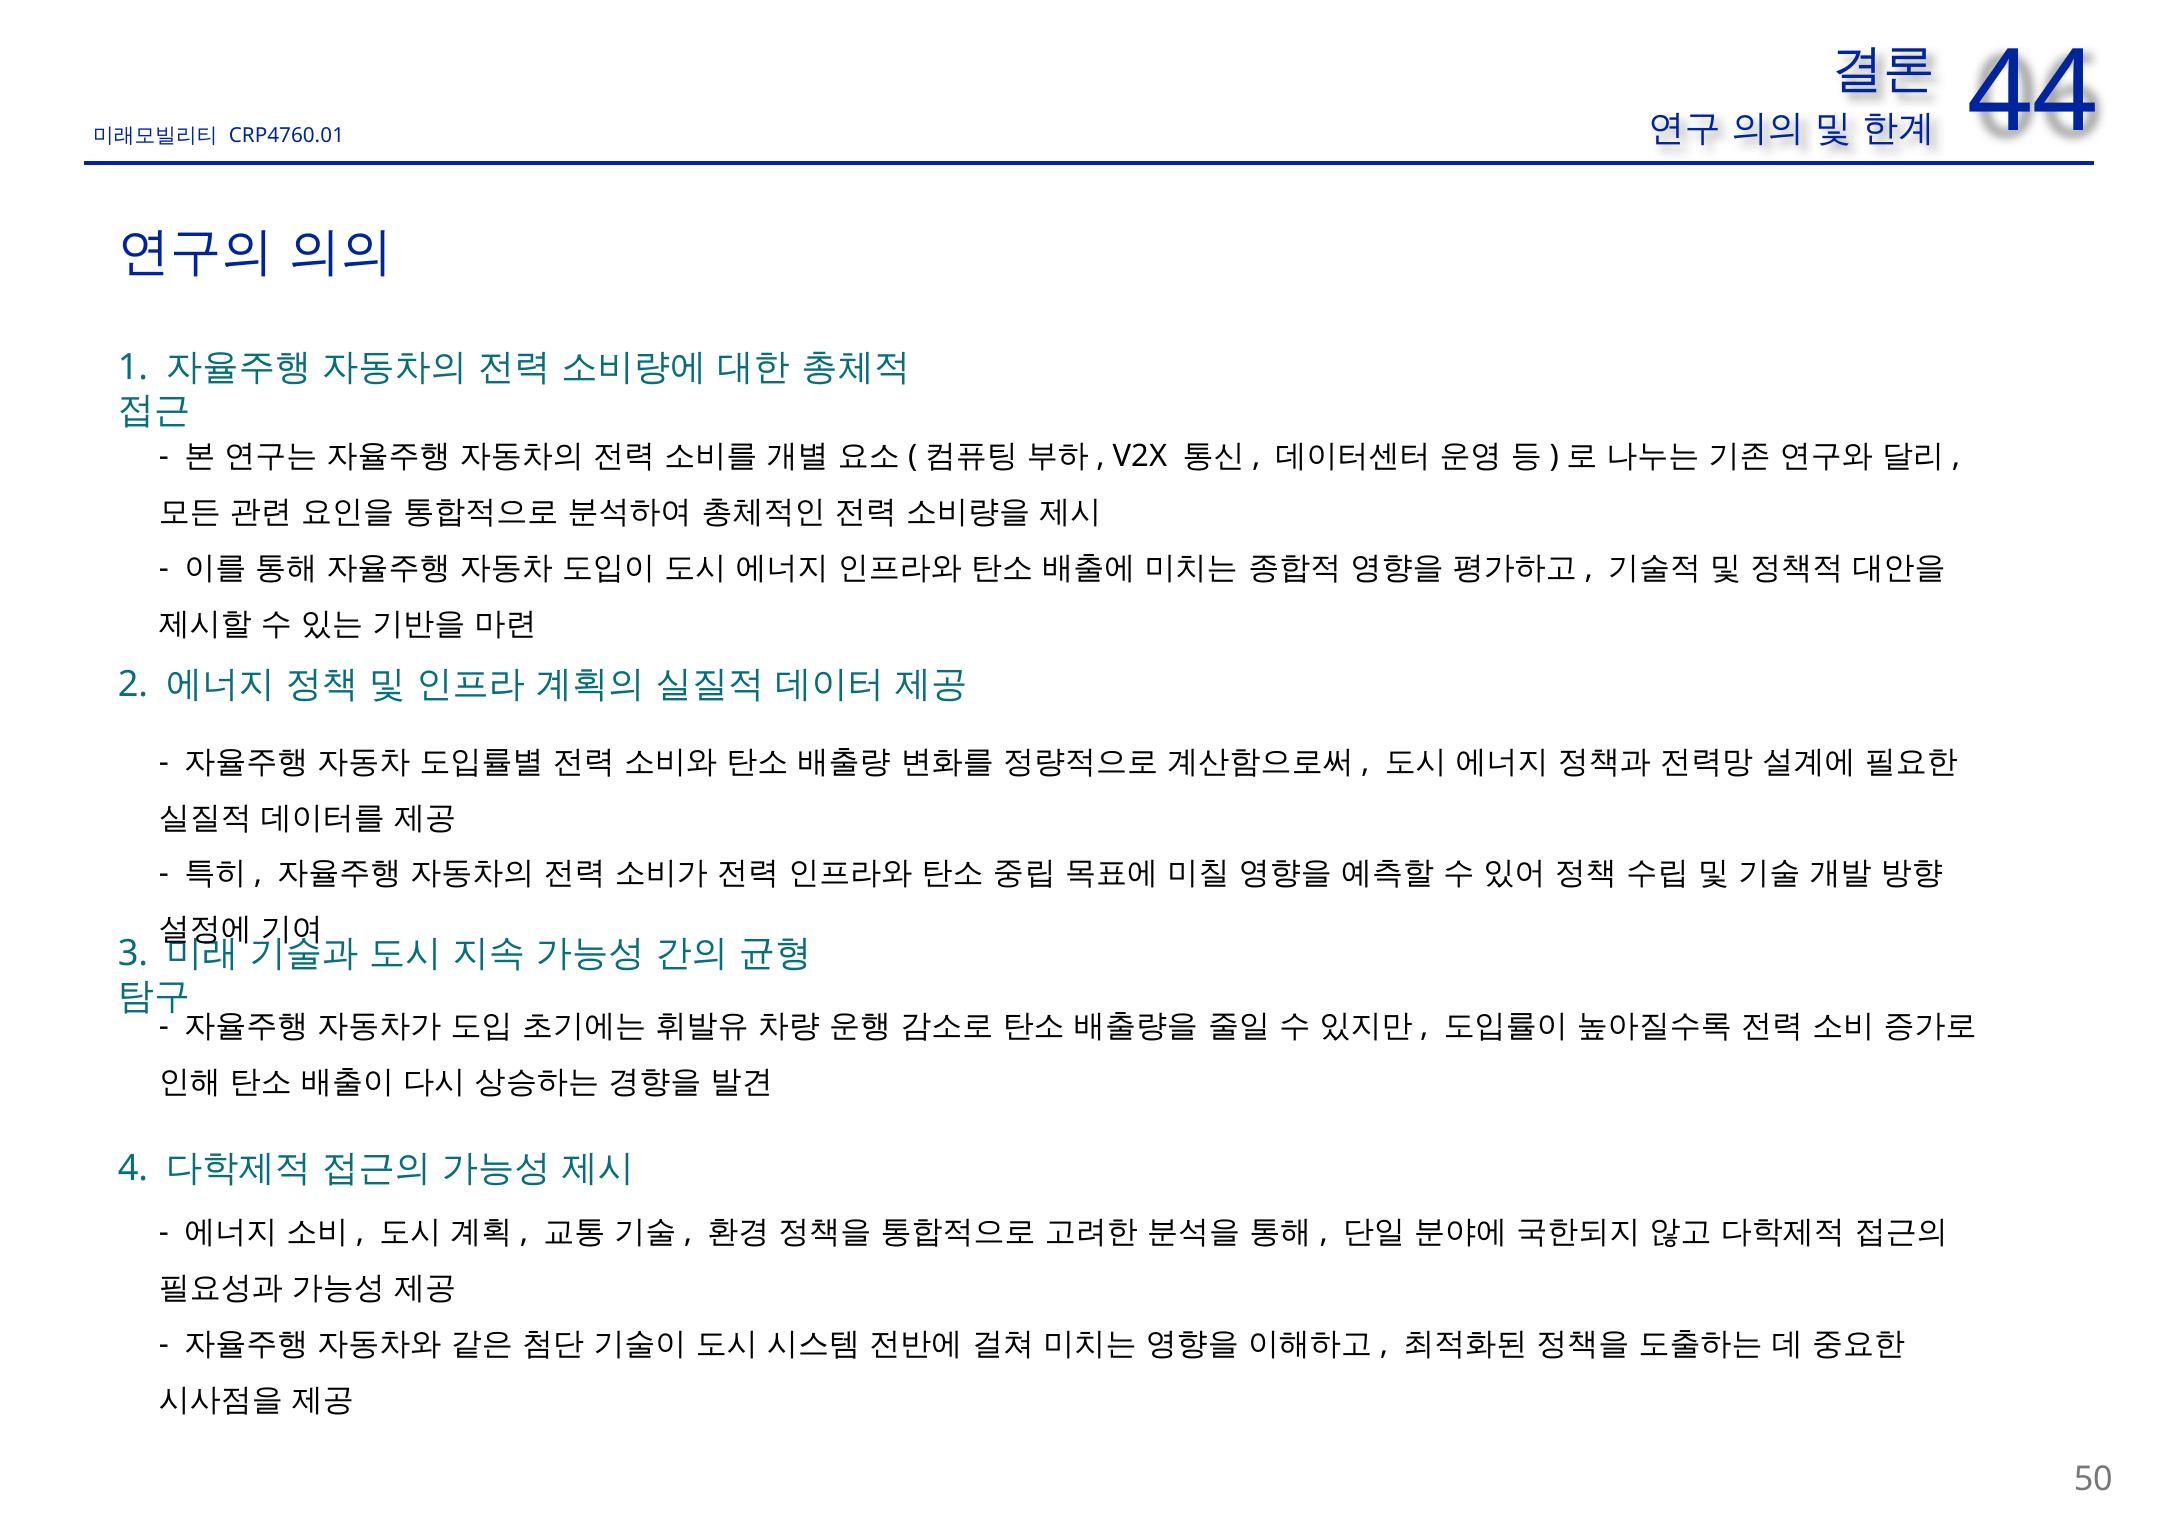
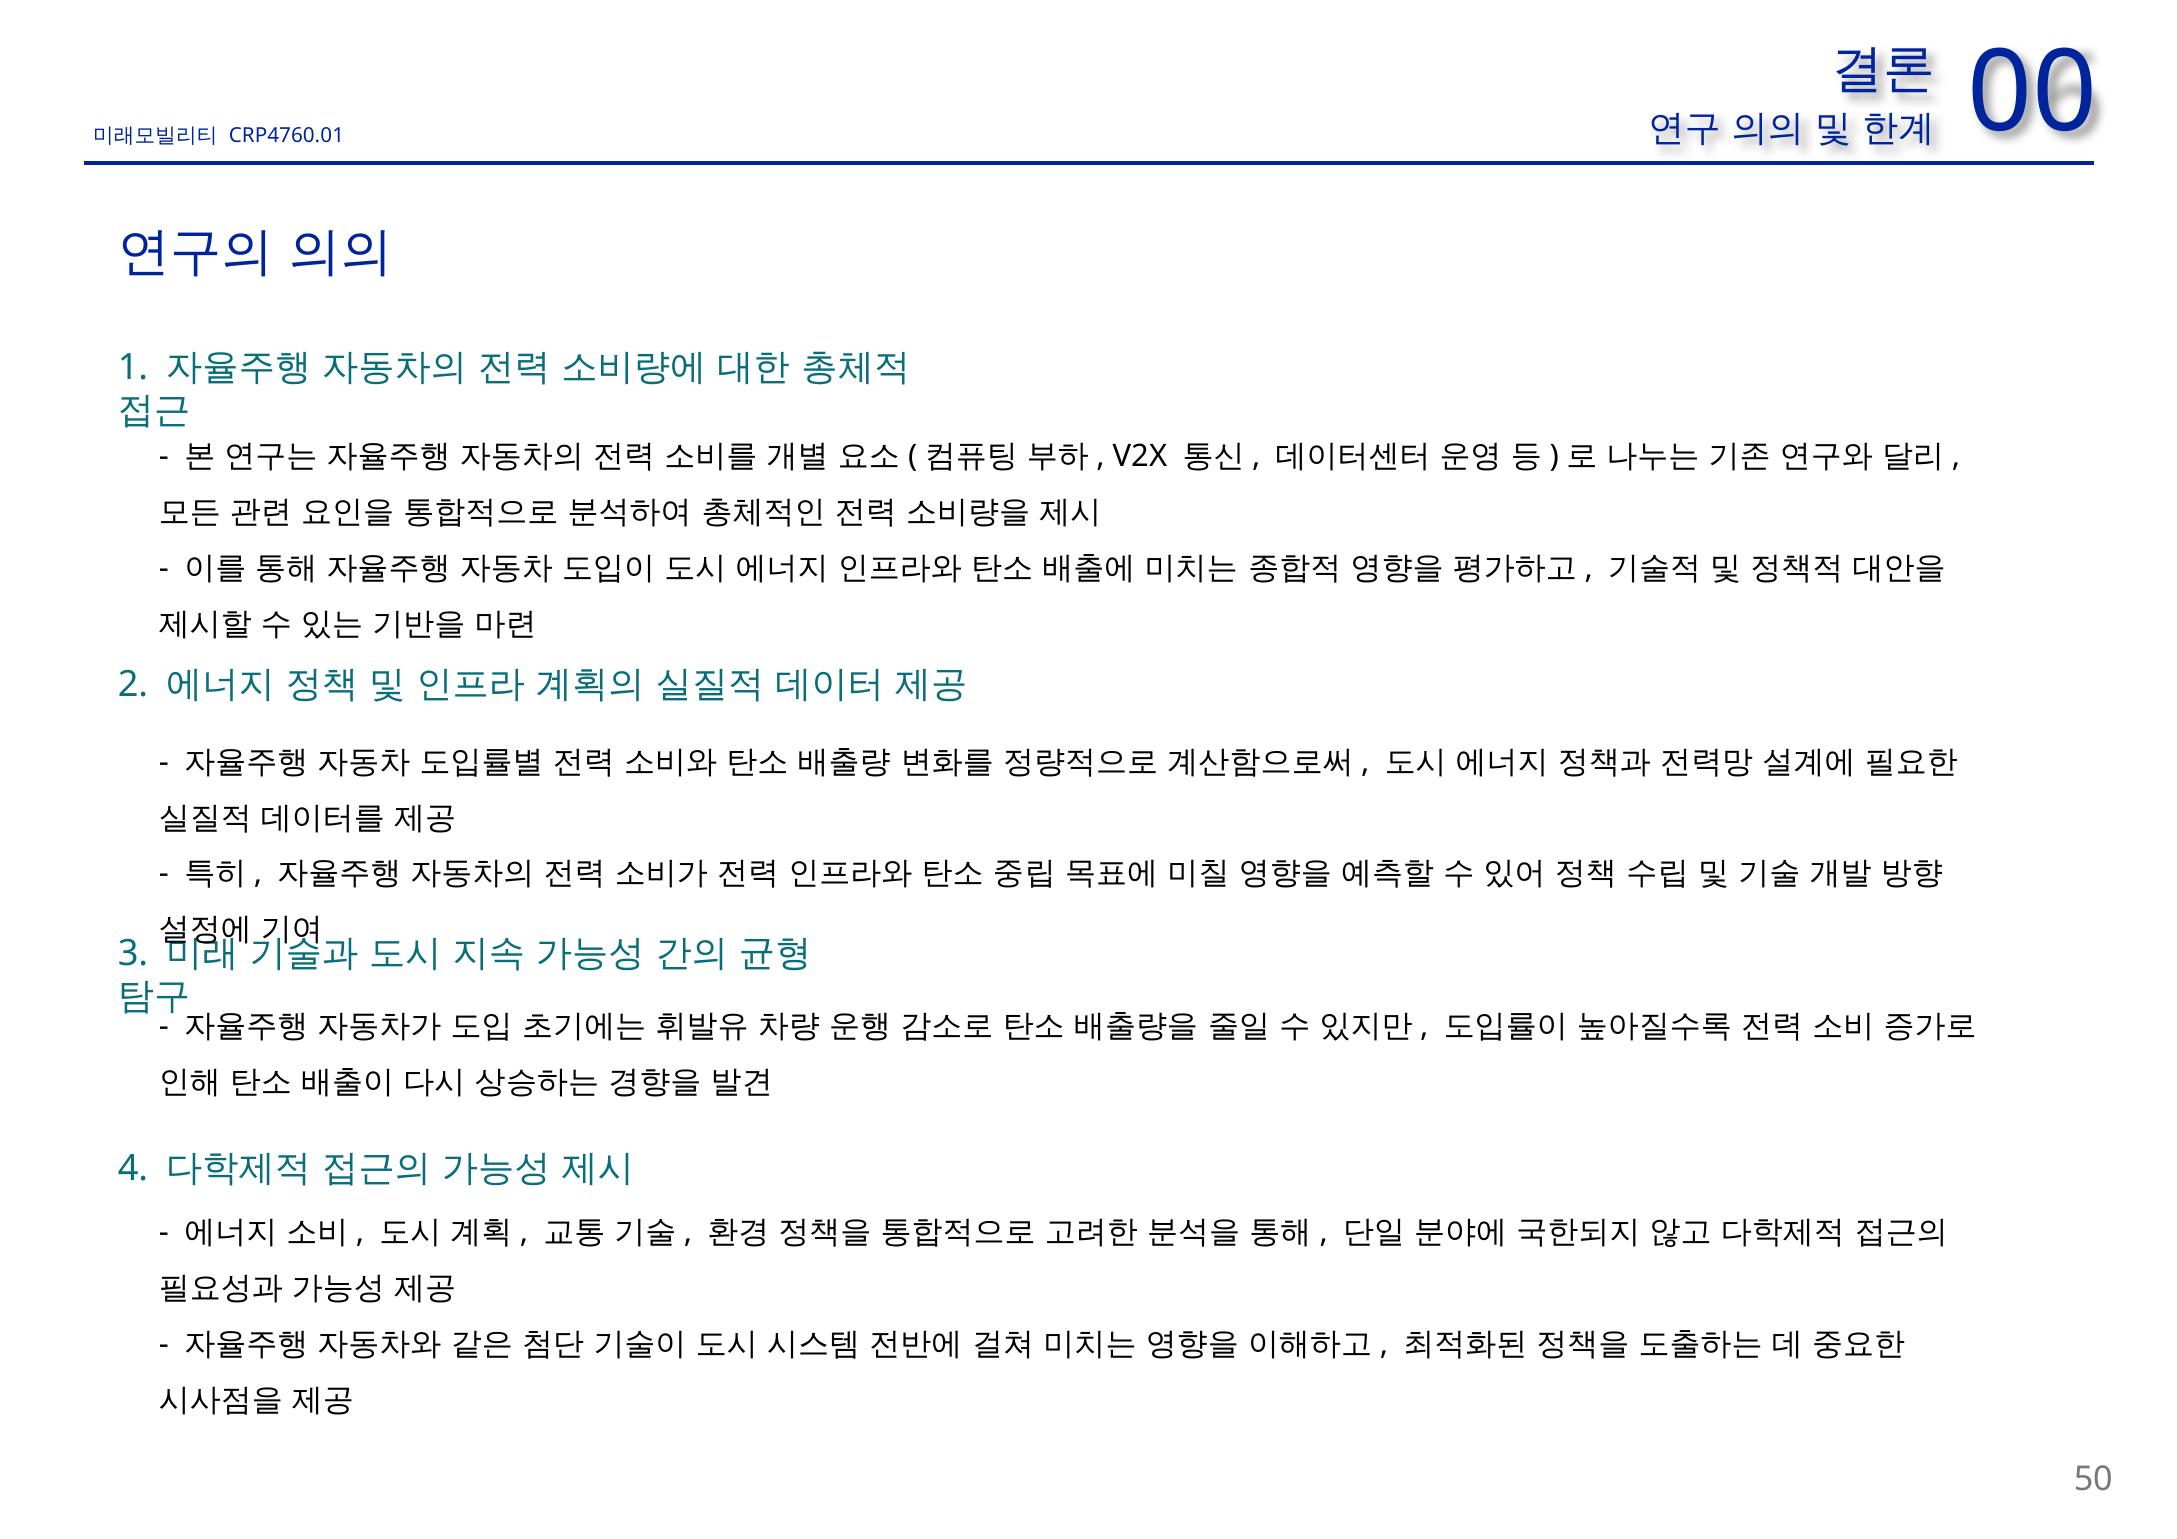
44: 44 -> 00 (2033, 93)
